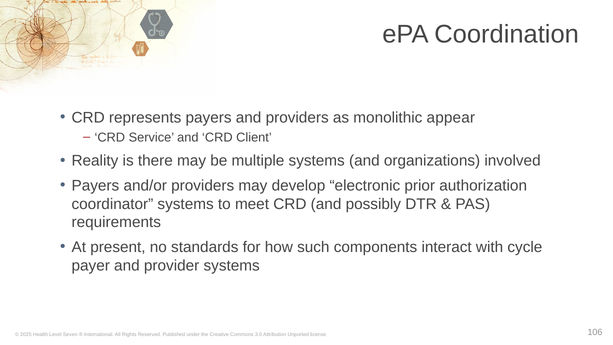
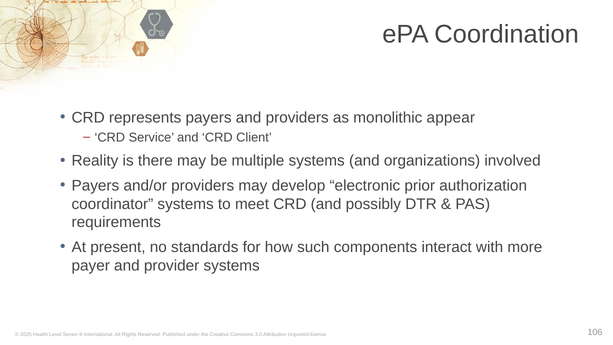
cycle: cycle -> more (525, 247)
